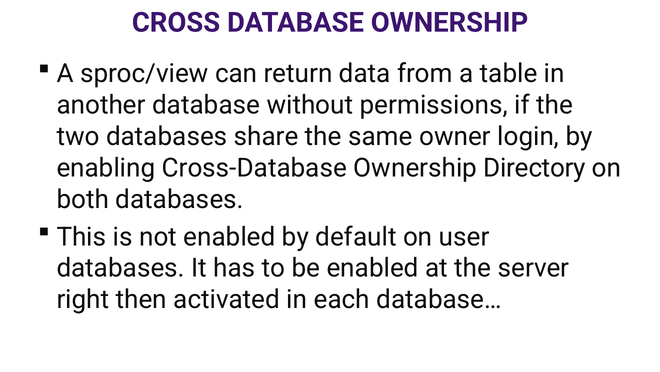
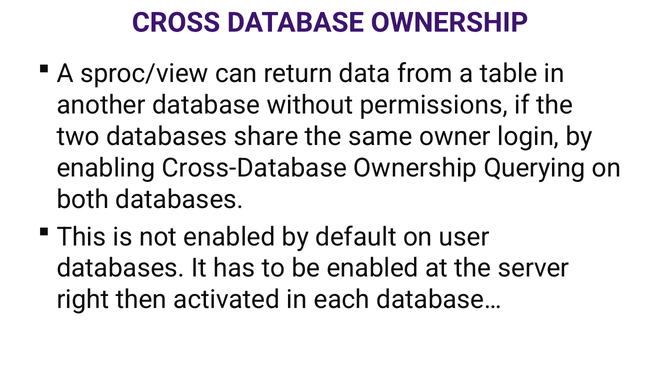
Directory: Directory -> Querying (535, 168)
